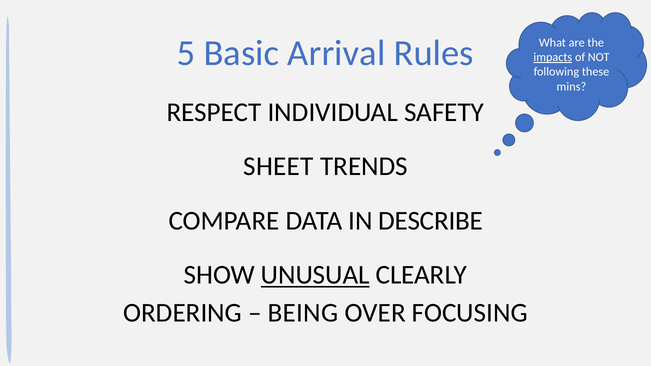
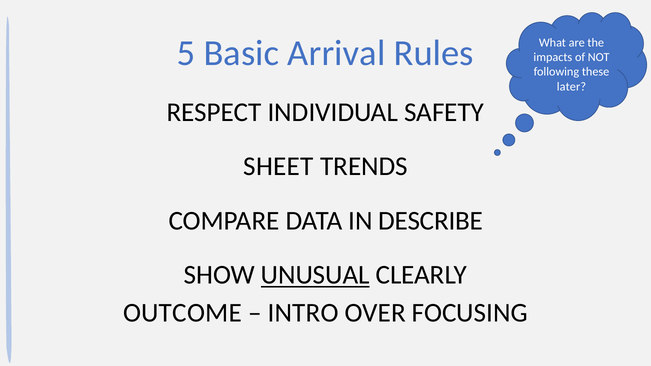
impacts underline: present -> none (553, 57)
mins: mins -> later (571, 87)
ORDERING: ORDERING -> OUTCOME (182, 313)
BEING: BEING -> INTRO (303, 313)
